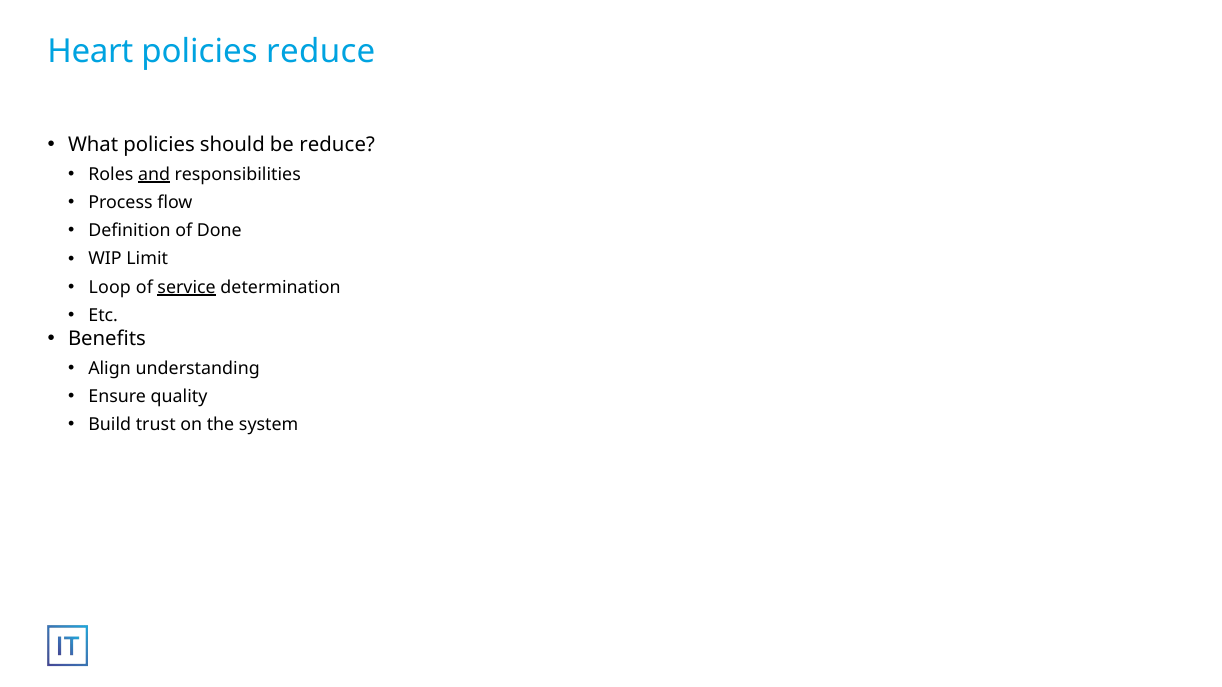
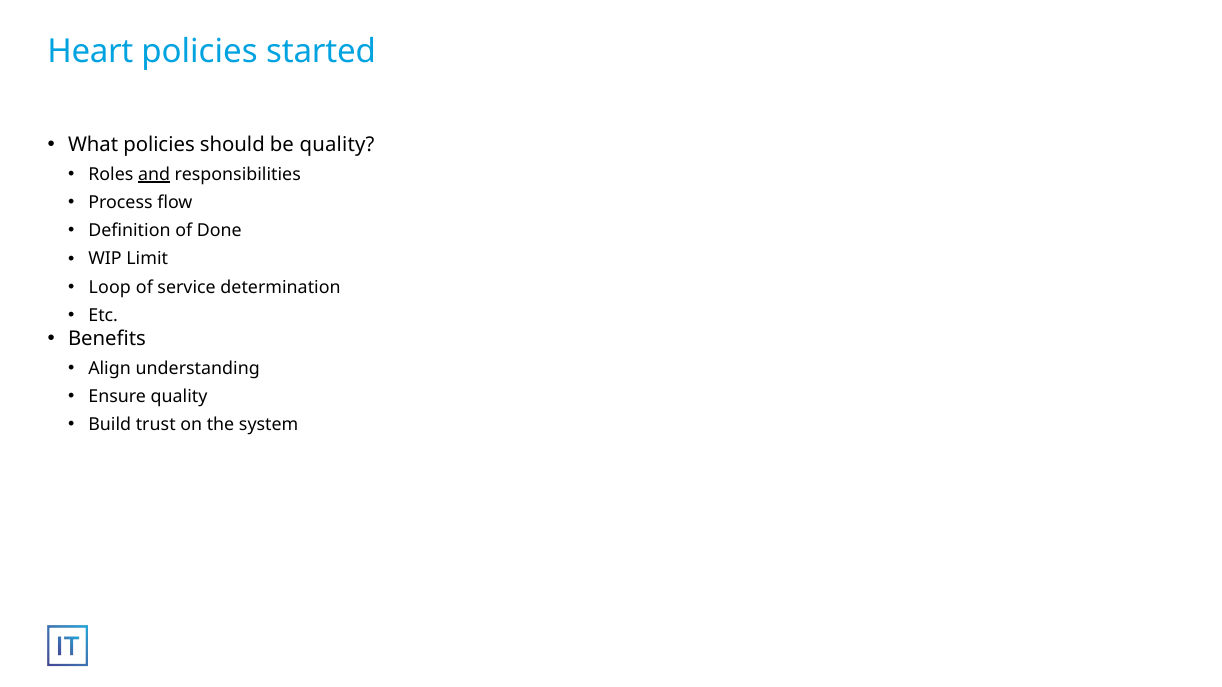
policies reduce: reduce -> started (321, 52)
be reduce: reduce -> quality (337, 145)
service underline: present -> none (187, 287)
